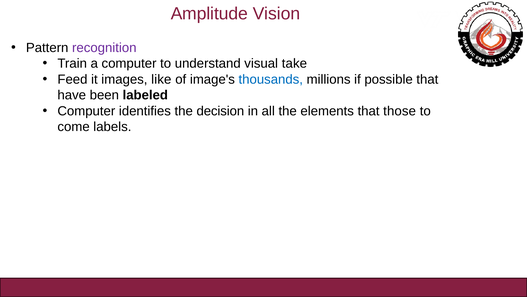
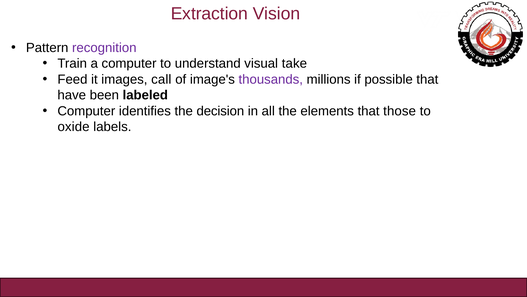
Amplitude: Amplitude -> Extraction (209, 14)
like: like -> call (161, 79)
thousands colour: blue -> purple (271, 79)
come: come -> oxide (74, 127)
